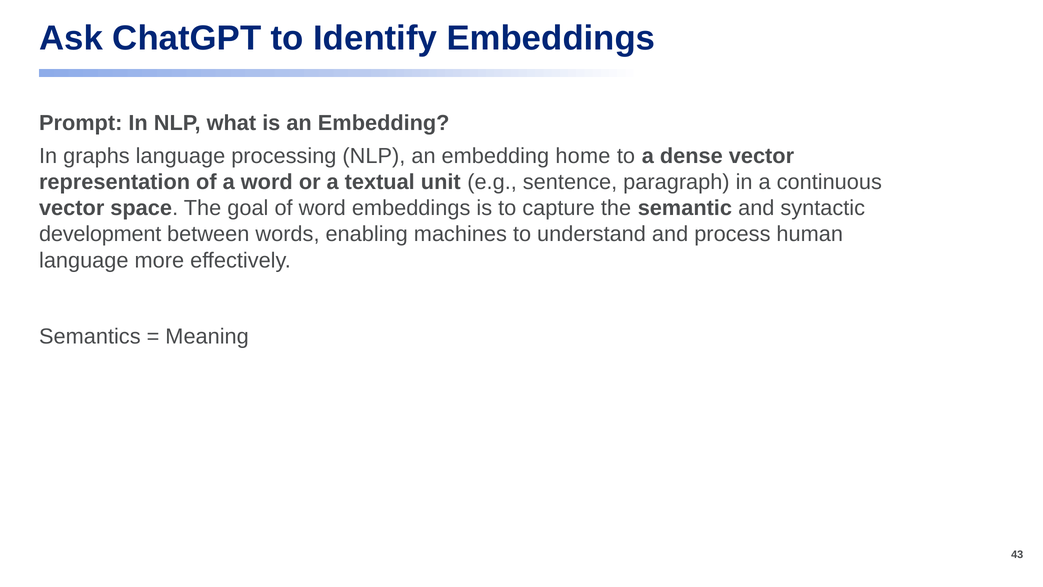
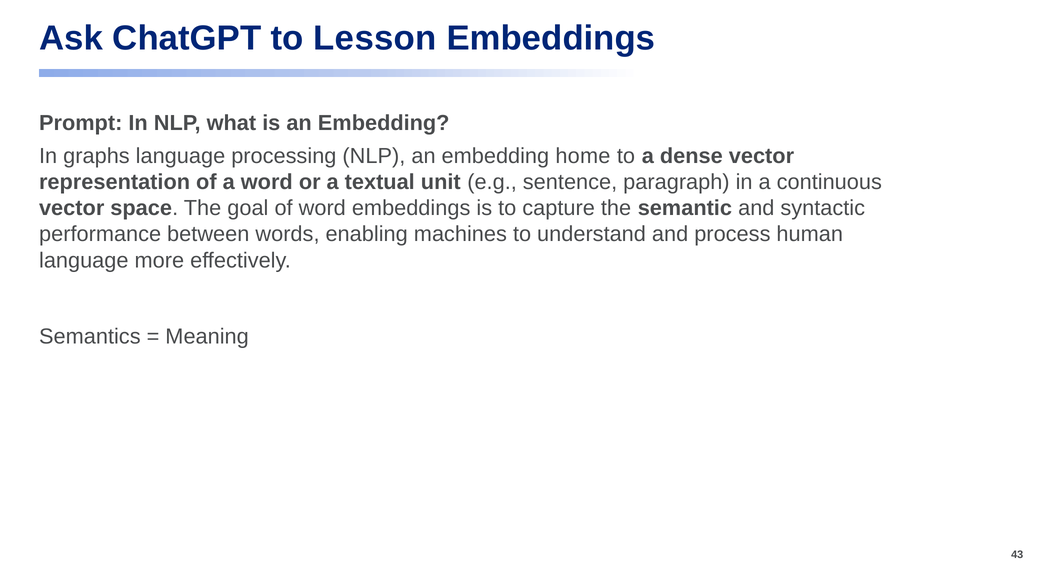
Identify: Identify -> Lesson (375, 38)
development: development -> performance (100, 234)
